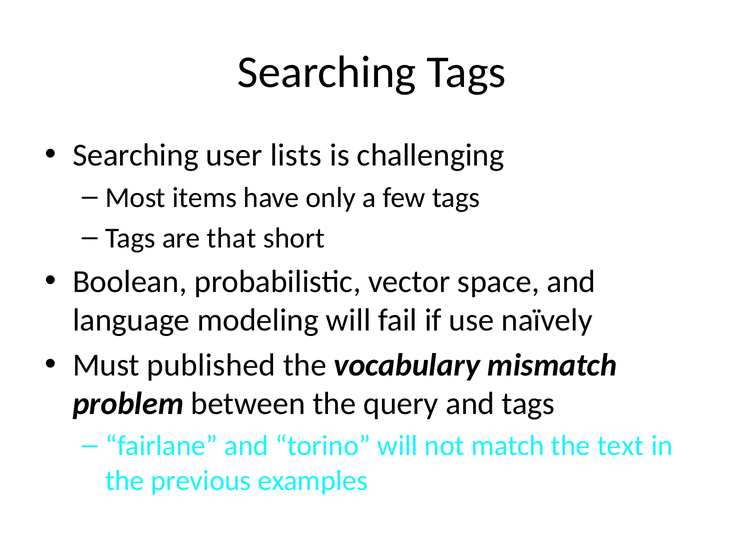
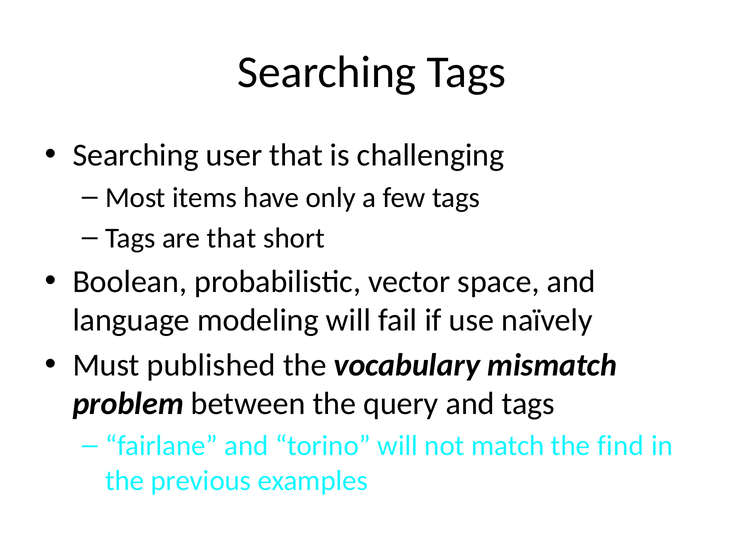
user lists: lists -> that (296, 155)
text: text -> find (621, 446)
